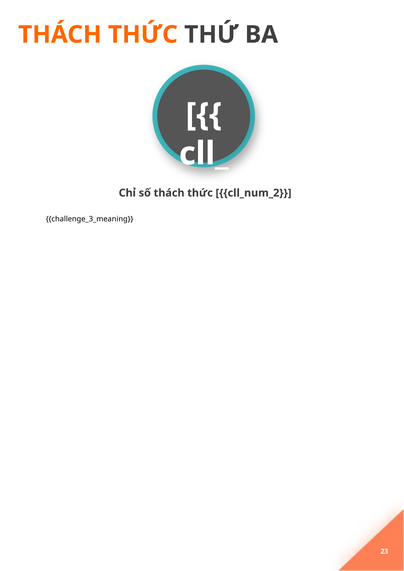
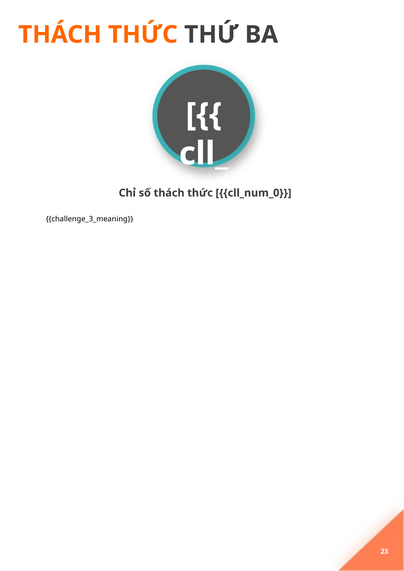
cll_num_2: cll_num_2 -> cll_num_0 (253, 193)
